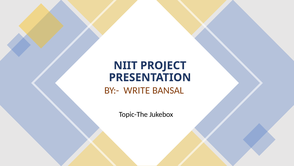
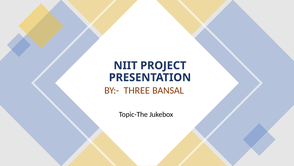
WRITE: WRITE -> THREE (137, 90)
